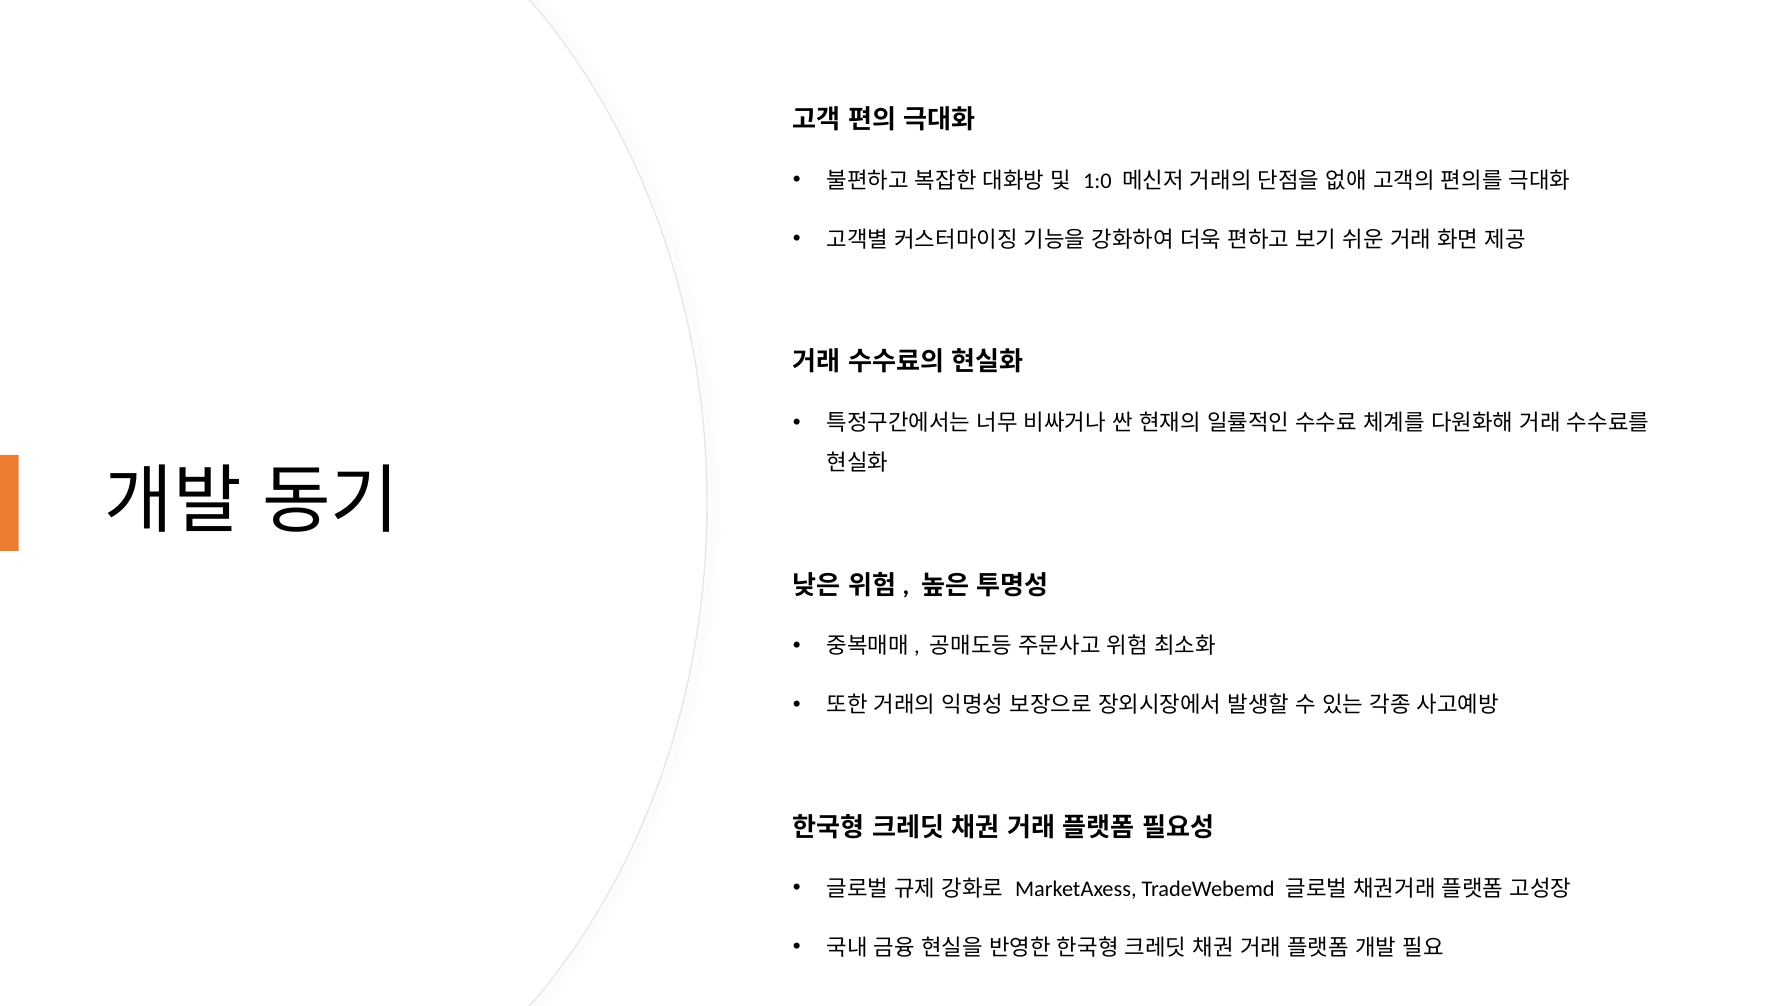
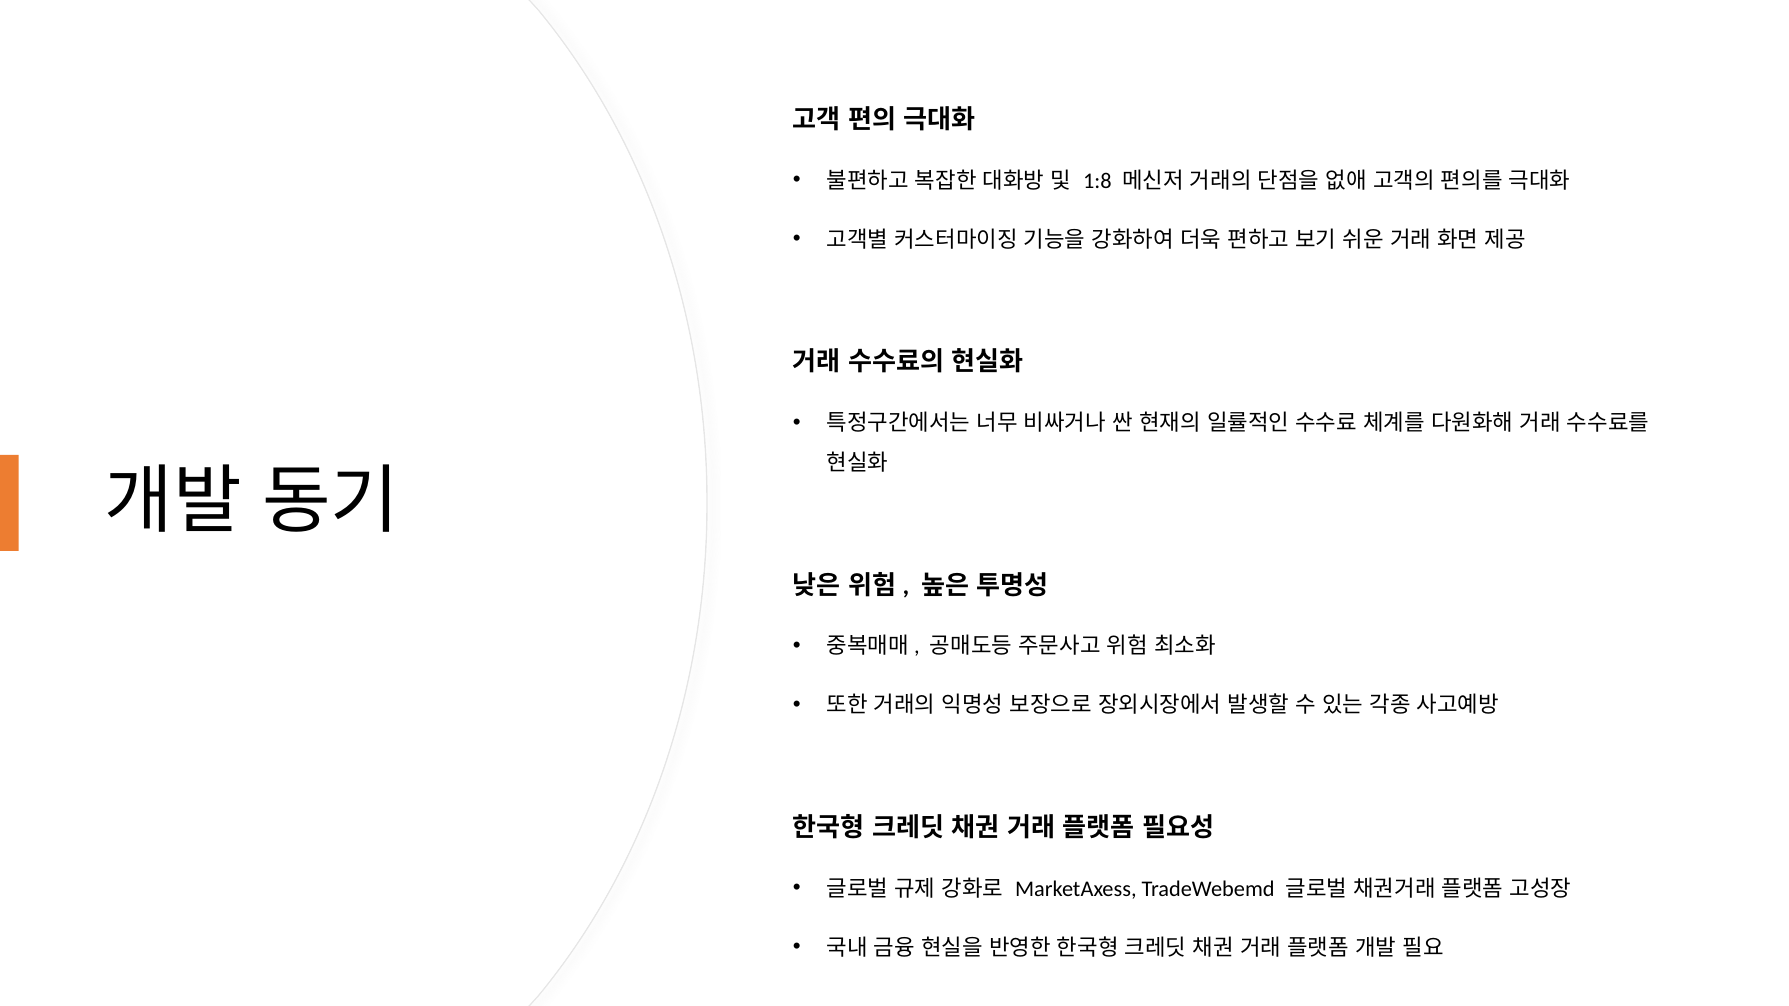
1:0: 1:0 -> 1:8 (1097, 181)
